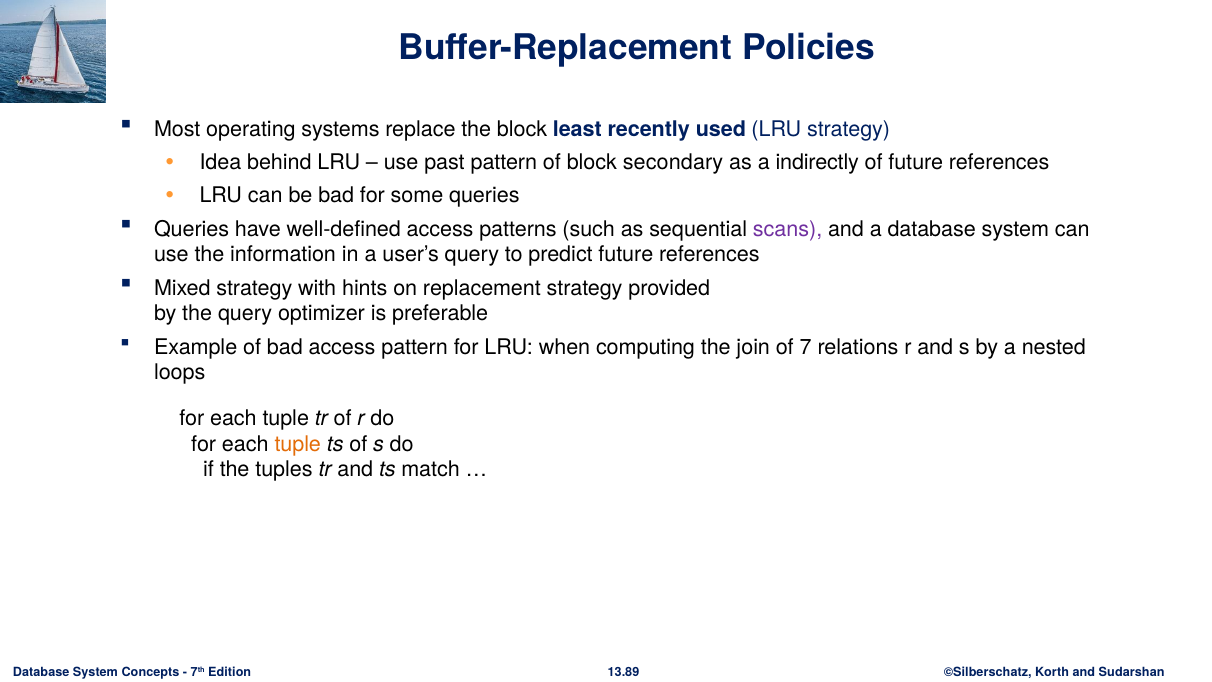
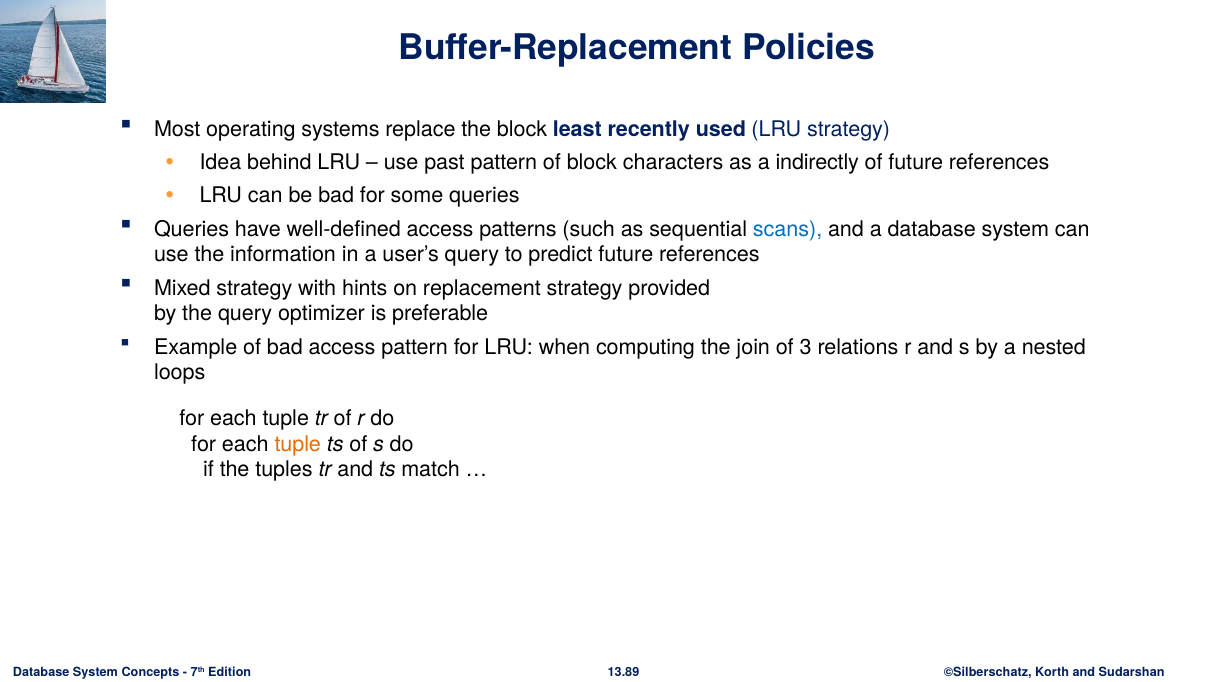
secondary: secondary -> characters (673, 162)
scans colour: purple -> blue (788, 229)
7: 7 -> 3 (806, 347)
